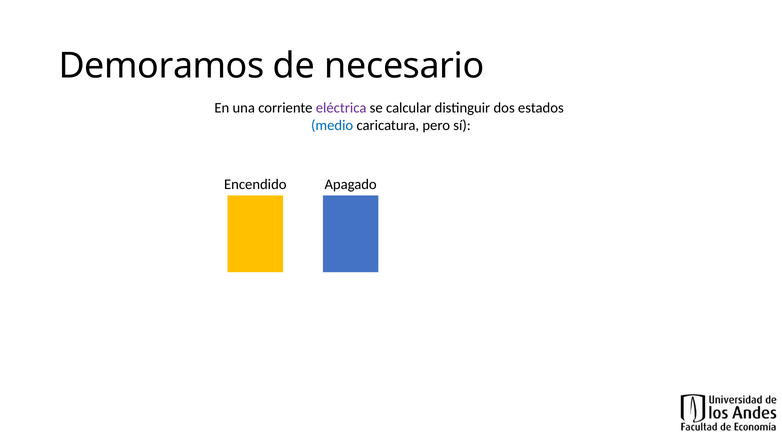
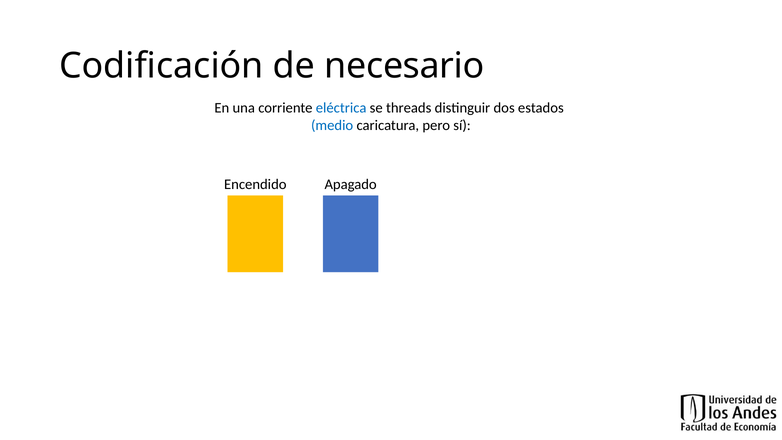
Demoramos: Demoramos -> Codificación (161, 66)
eléctrica colour: purple -> blue (341, 108)
calcular: calcular -> threads (409, 108)
